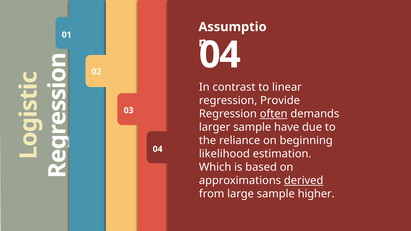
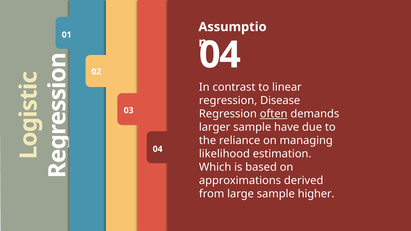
Provide: Provide -> Disease (280, 101)
beginning: beginning -> managing (306, 141)
derived underline: present -> none (304, 181)
